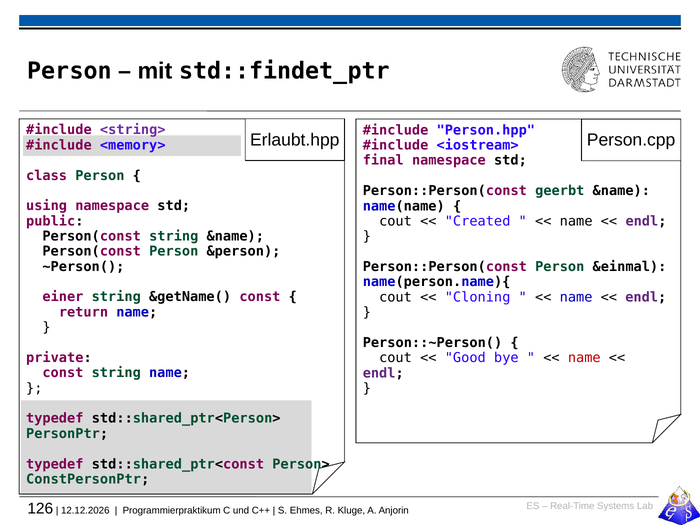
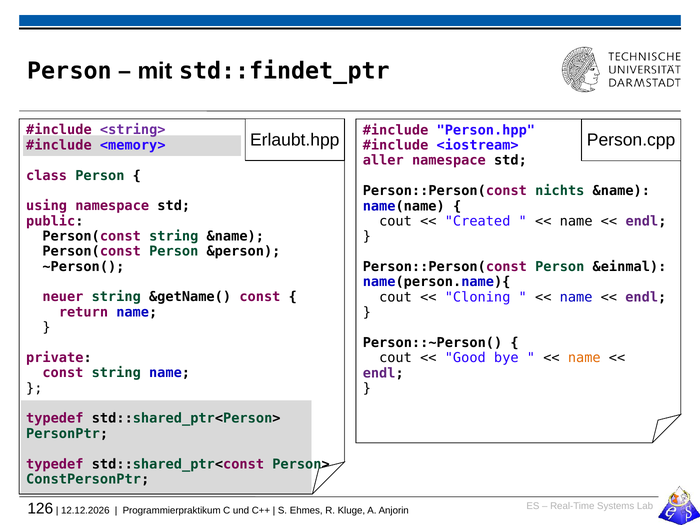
final: final -> aller (383, 160)
geerbt: geerbt -> nichts (560, 191)
einer: einer -> neuer (63, 297)
name colour: red -> orange (584, 358)
